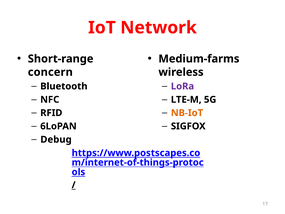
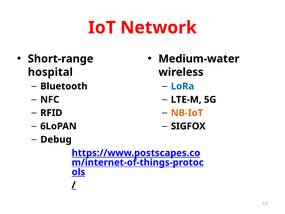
Medium-farms: Medium-farms -> Medium-water (199, 59)
concern: concern -> hospital (50, 72)
LoRa colour: purple -> blue (182, 86)
